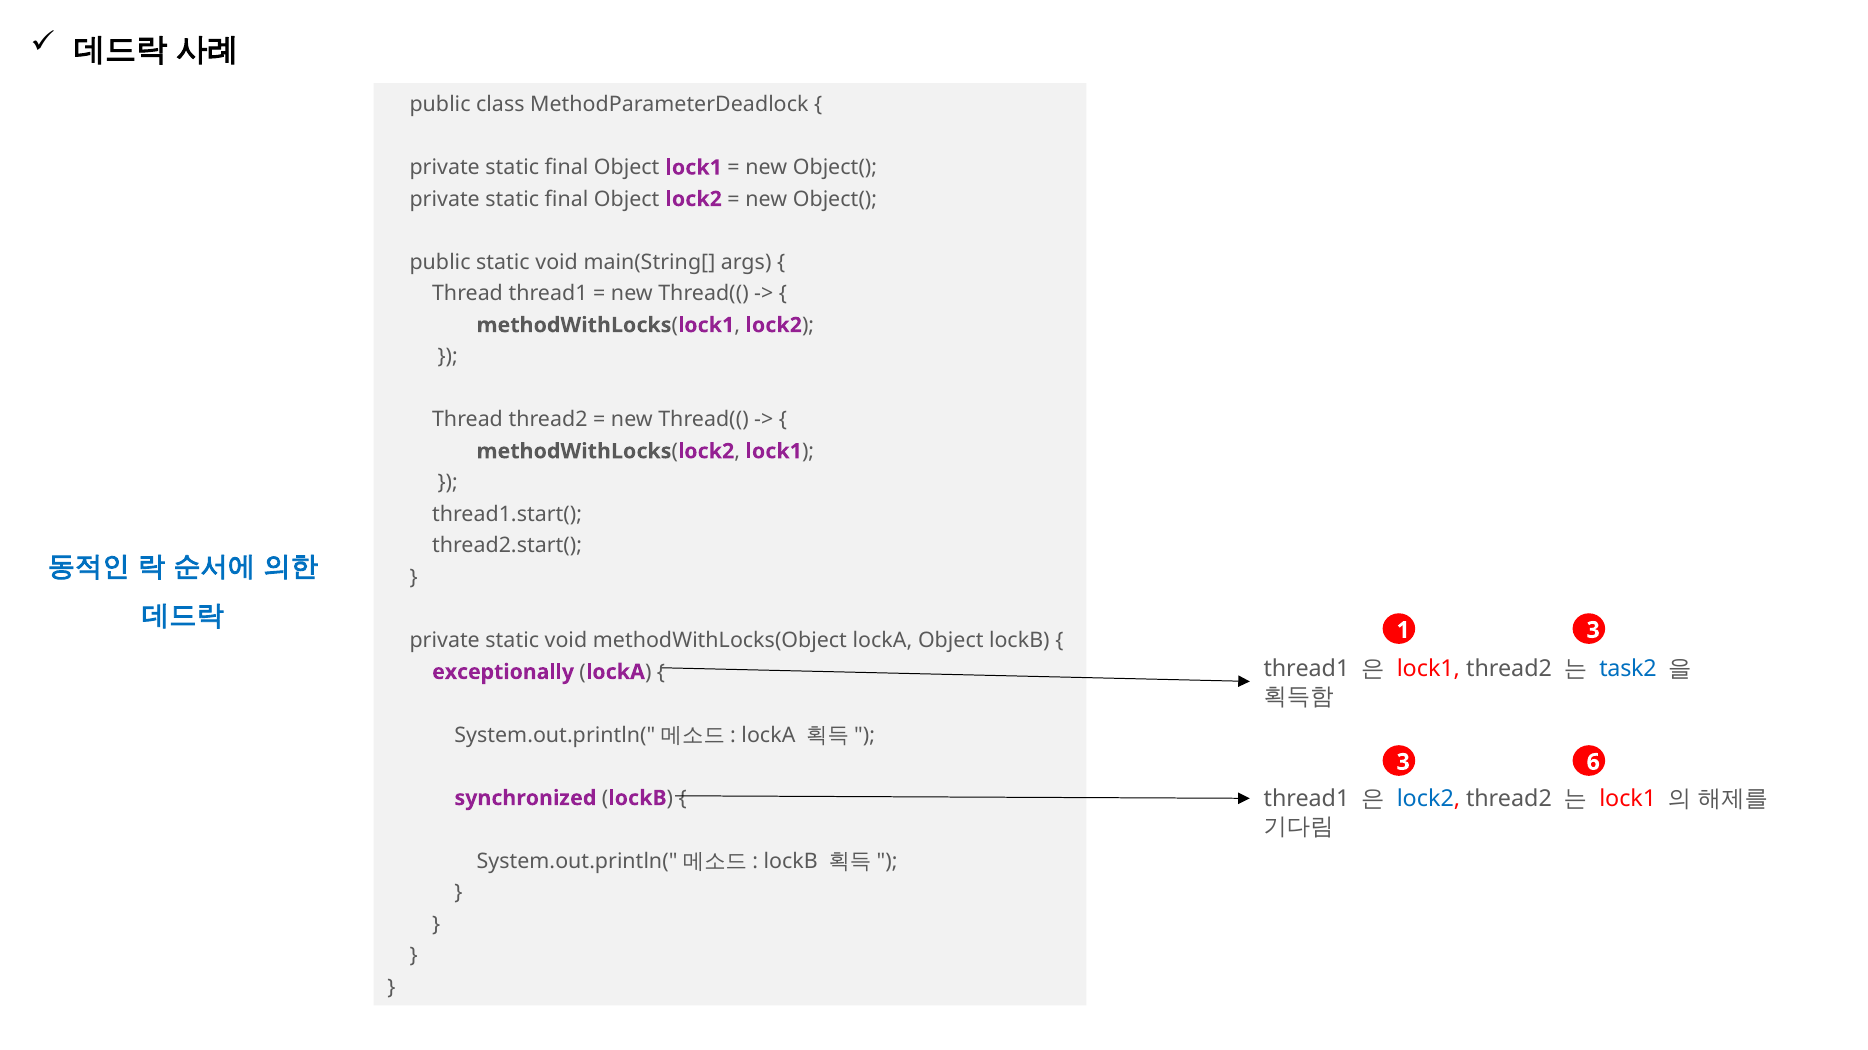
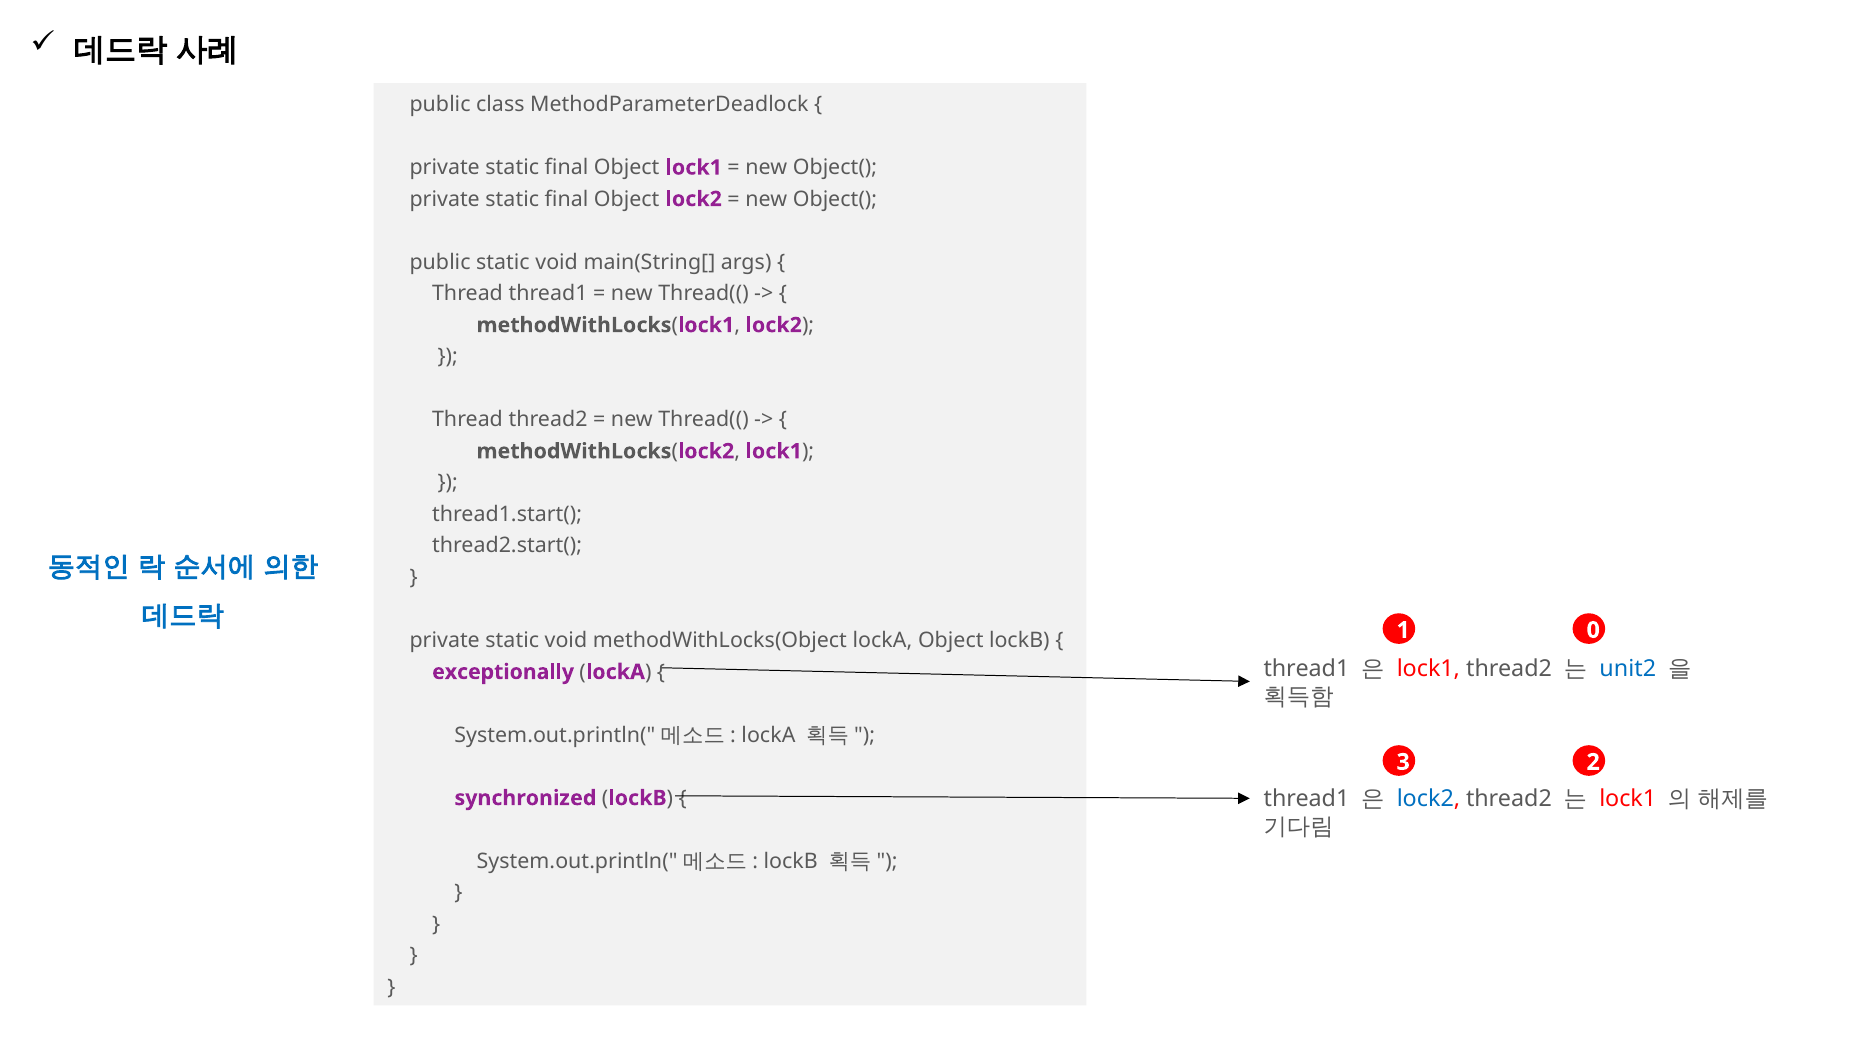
1 3: 3 -> 0 (1593, 631)
task2: task2 -> unit2 (1628, 670)
6: 6 -> 2 (1593, 763)
